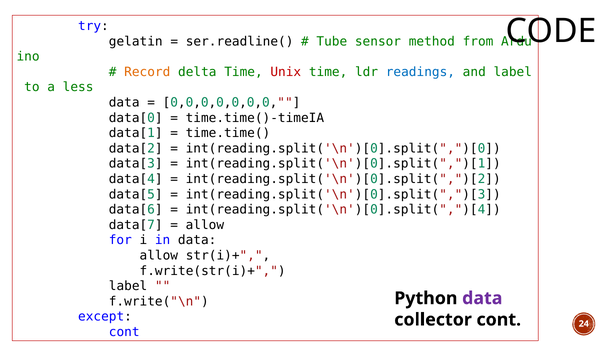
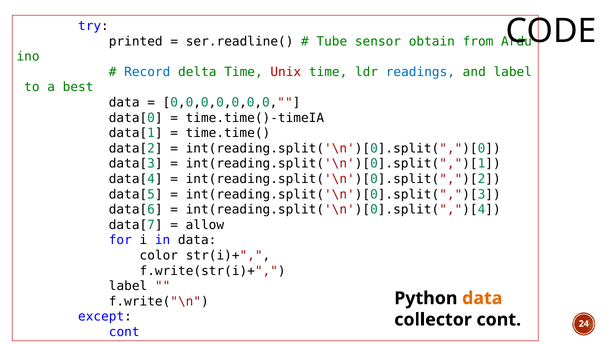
gelatin: gelatin -> printed (136, 41)
method: method -> obtain (432, 41)
Record colour: orange -> blue (147, 72)
less: less -> best (78, 87)
allow: allow -> color (159, 256)
data colour: purple -> orange (482, 298)
